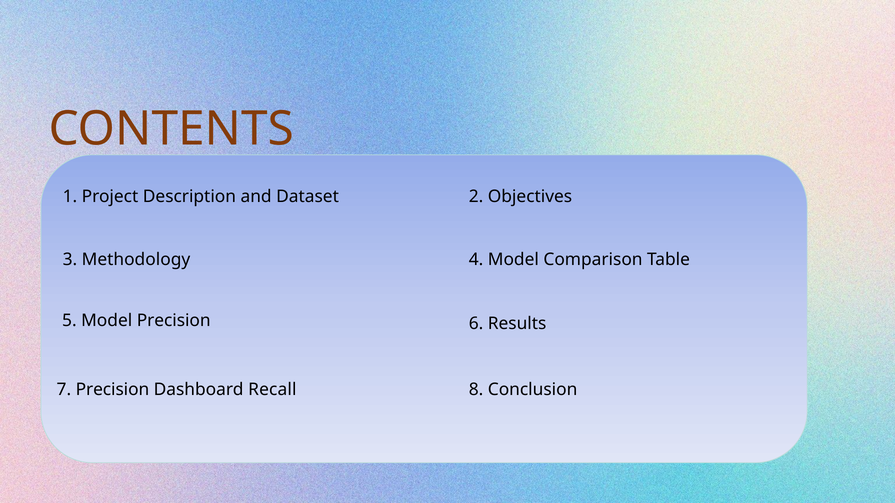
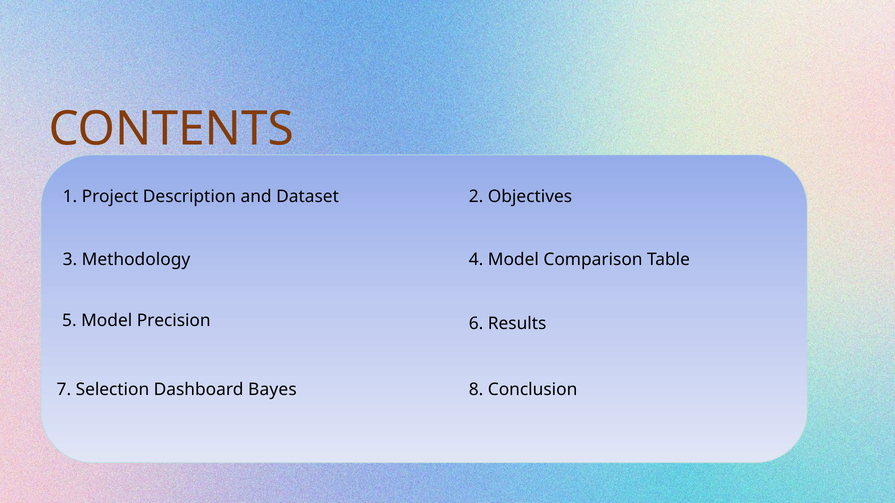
7 Precision: Precision -> Selection (112, 390)
Recall: Recall -> Bayes (272, 390)
